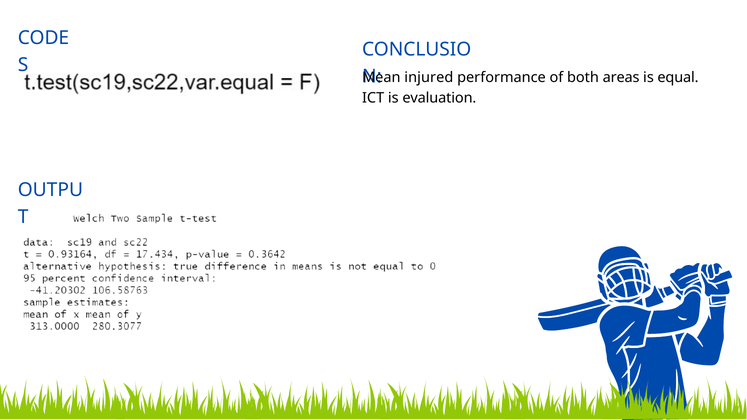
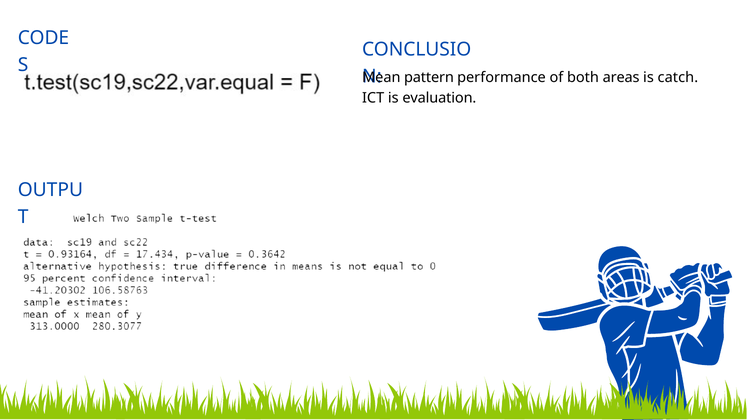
injured: injured -> pattern (429, 77)
equal: equal -> catch (678, 77)
